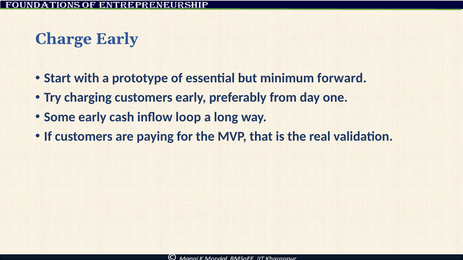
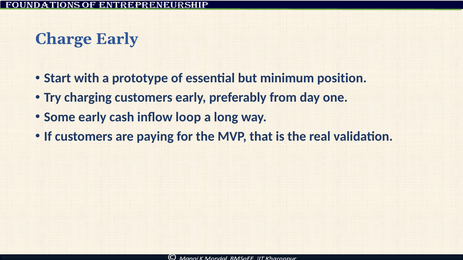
forward: forward -> position (342, 78)
